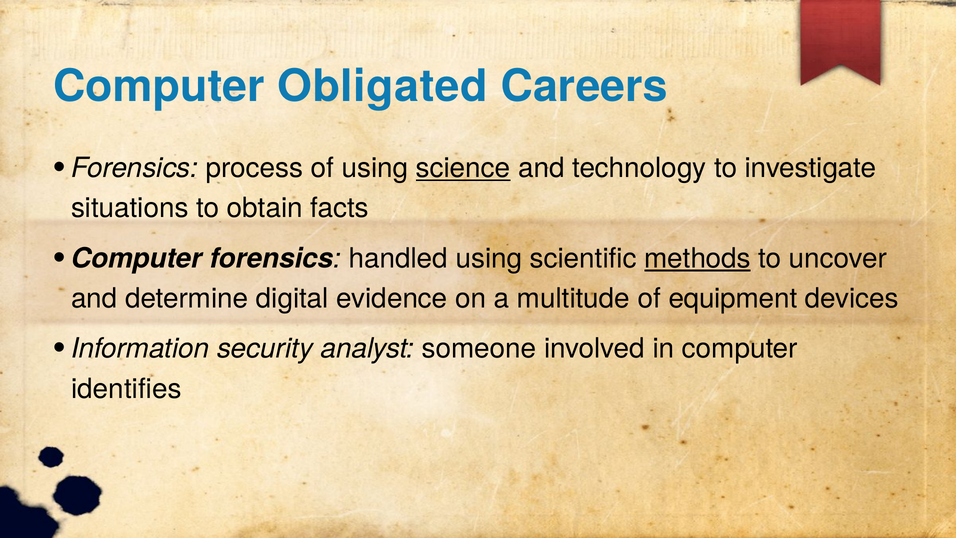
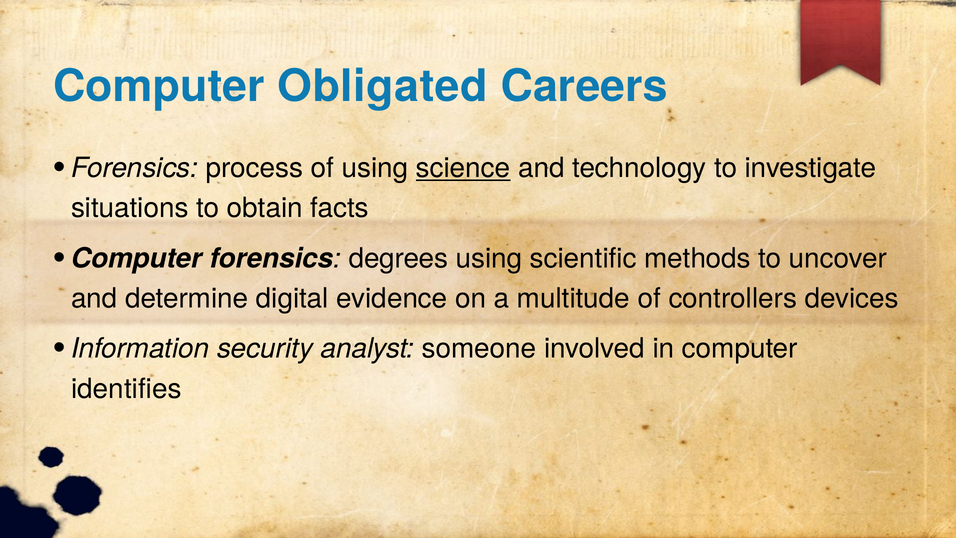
handled: handled -> degrees (398, 258)
methods underline: present -> none (698, 258)
equipment: equipment -> controllers (733, 298)
